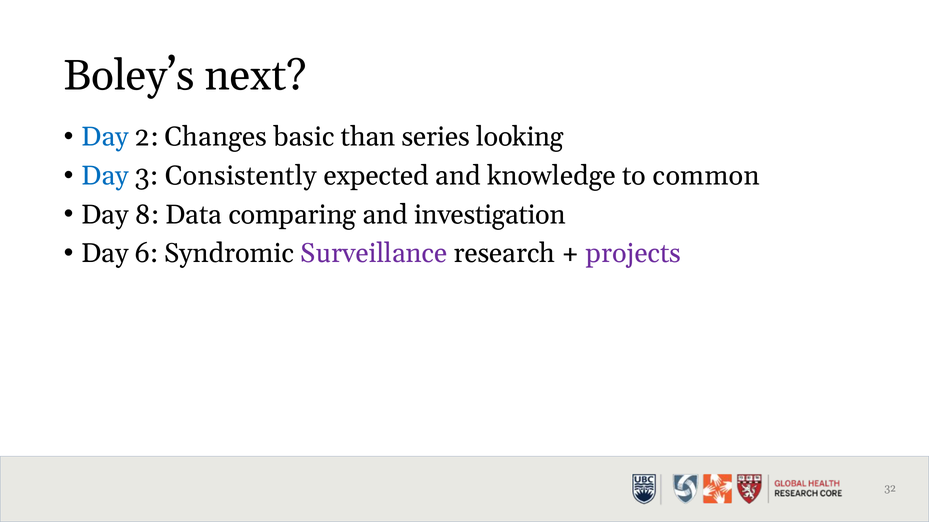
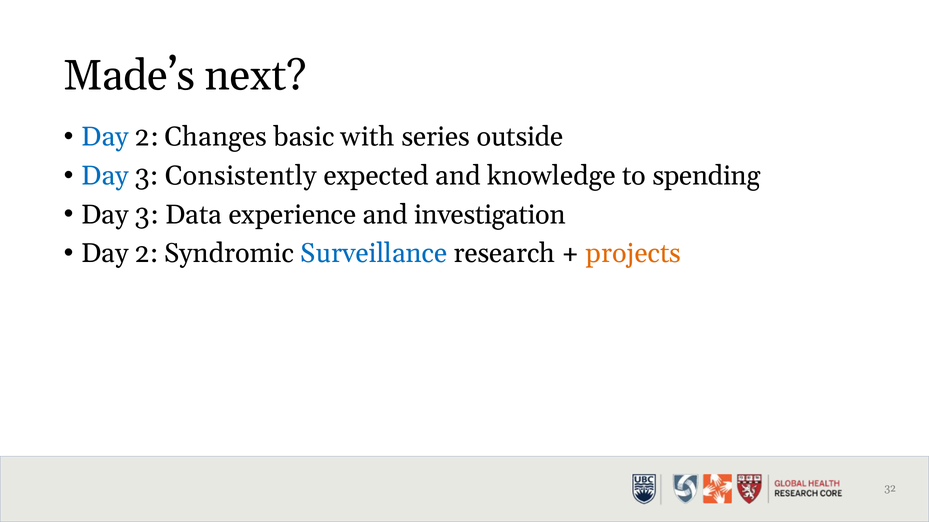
Boley’s: Boley’s -> Made’s (129, 76)
than: than -> with (368, 137)
looking: looking -> outside (520, 137)
common: common -> spending (707, 176)
8: 8 -> 3 (147, 215)
comparing: comparing -> experience (292, 215)
6: 6 -> 2 (146, 254)
Surveillance colour: purple -> blue (374, 254)
projects colour: purple -> orange (633, 254)
